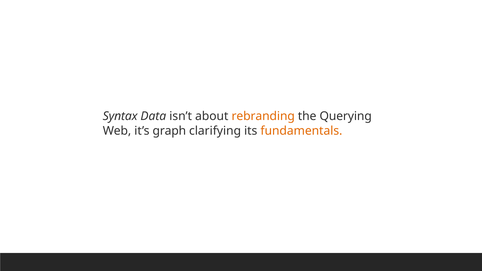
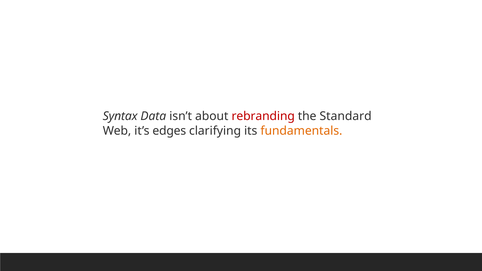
rebranding colour: orange -> red (263, 116)
Querying: Querying -> Standard (346, 116)
graph: graph -> edges (169, 131)
